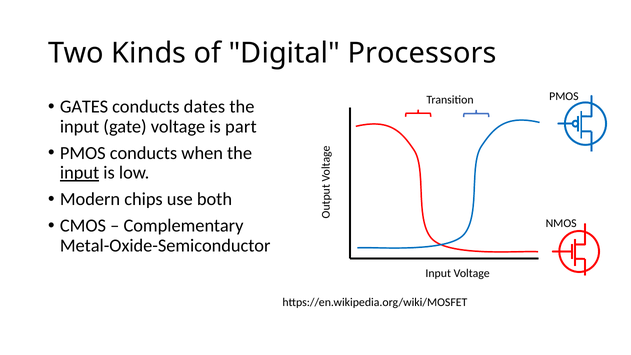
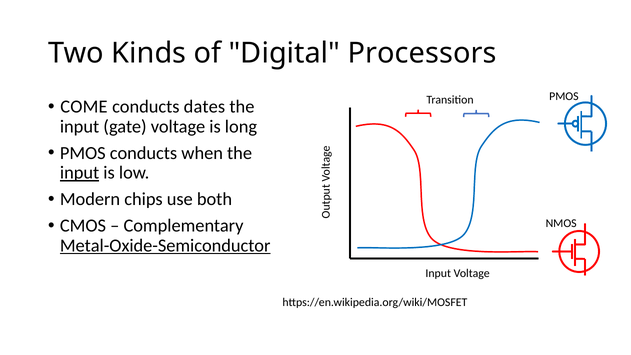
GATES: GATES -> COME (84, 107)
part: part -> long (241, 126)
Metal-Oxide-Semiconductor underline: none -> present (165, 245)
